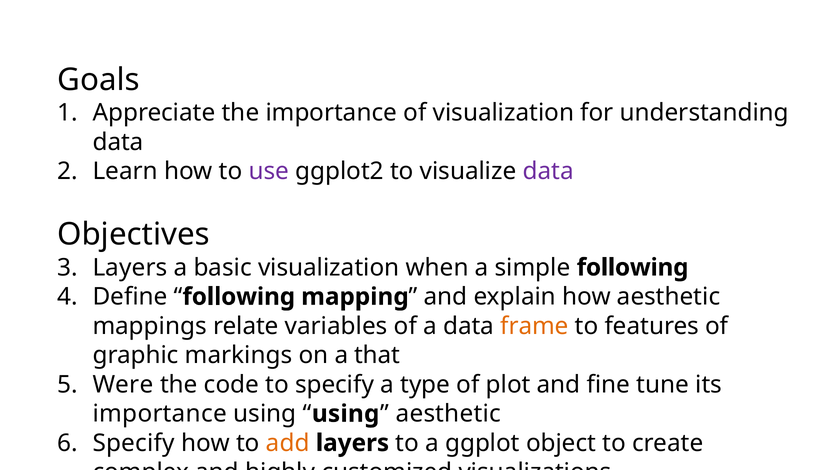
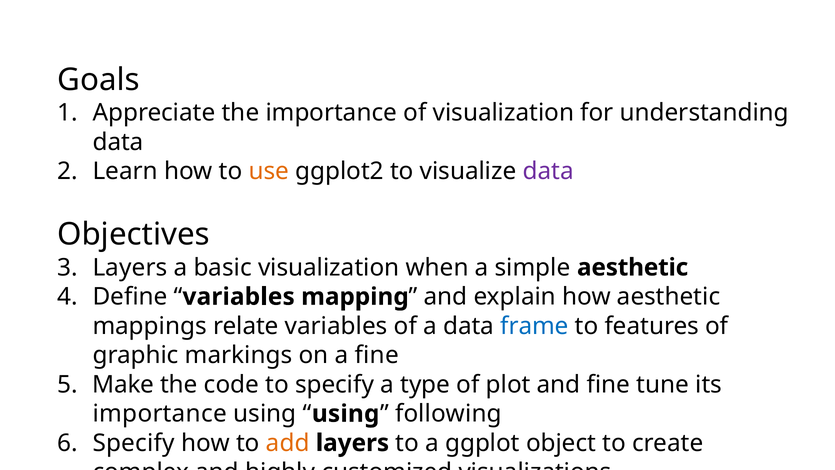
use colour: purple -> orange (269, 171)
simple following: following -> aesthetic (633, 267)
following: following -> variables (239, 297)
frame colour: orange -> blue (535, 326)
a that: that -> fine (377, 355)
Were: Were -> Make (123, 384)
aesthetic: aesthetic -> following (448, 413)
